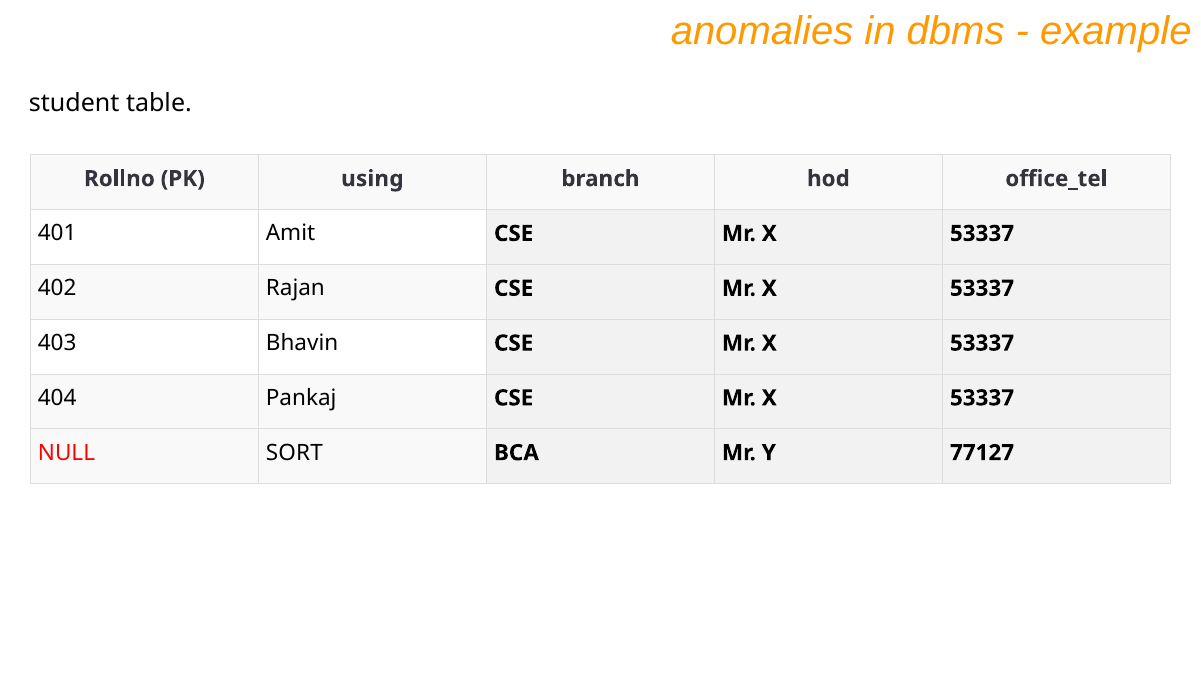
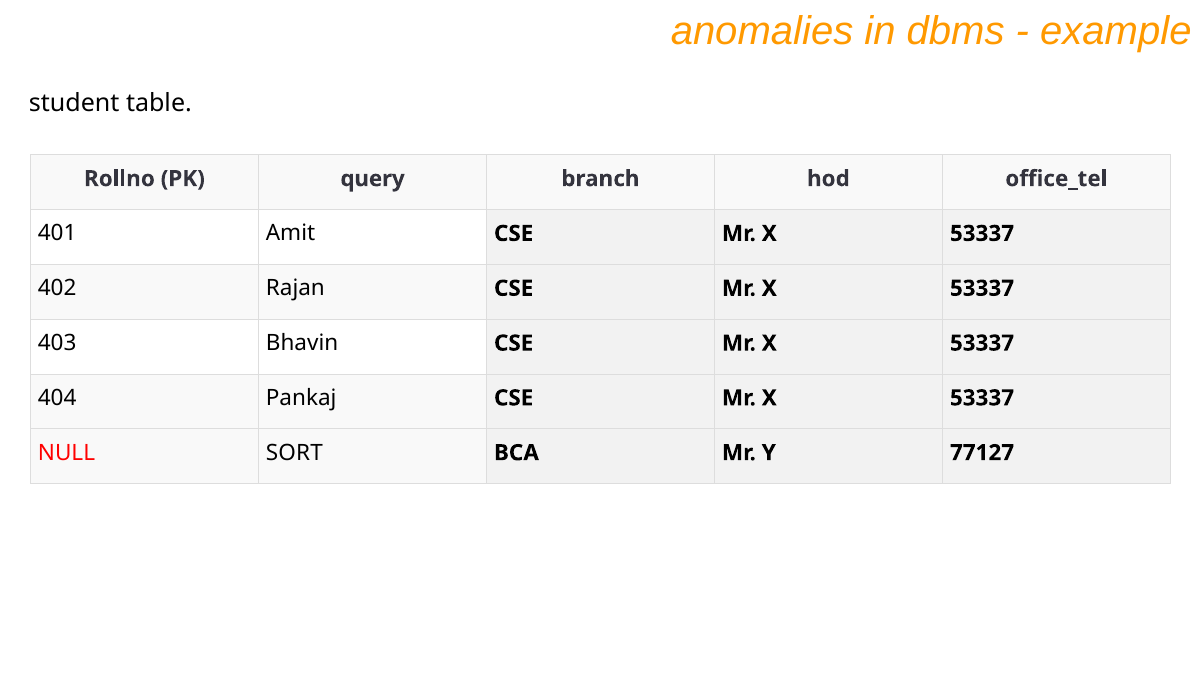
using: using -> query (373, 179)
